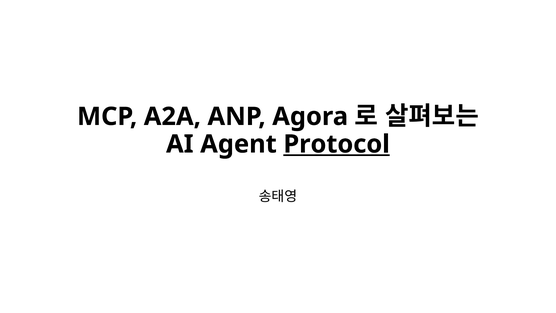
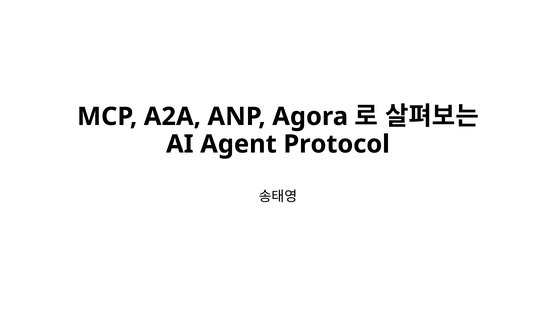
Protocol underline: present -> none (337, 144)
